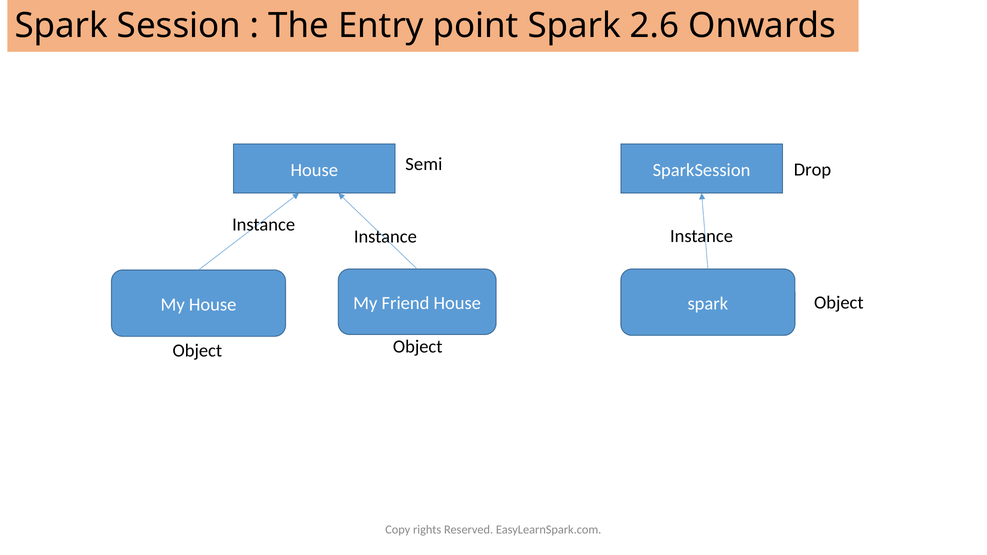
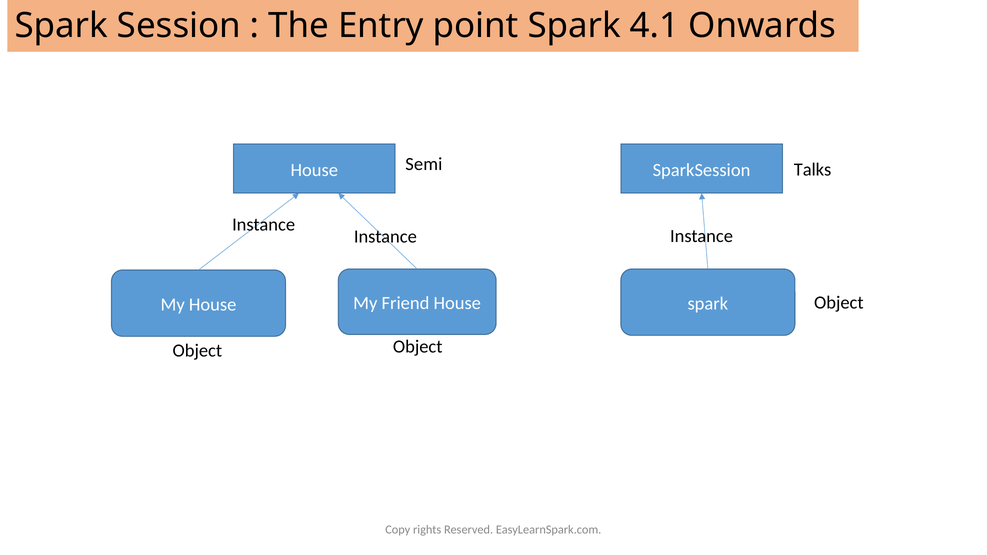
2.6: 2.6 -> 4.1 (655, 26)
Drop: Drop -> Talks (813, 170)
